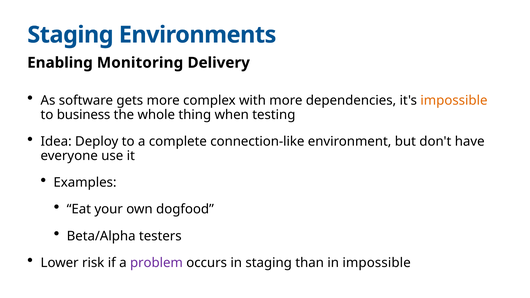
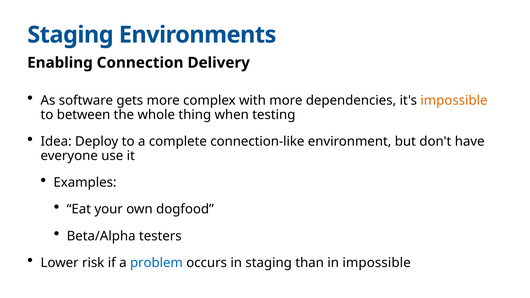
Monitoring: Monitoring -> Connection (140, 63)
business: business -> between (84, 115)
problem colour: purple -> blue (156, 263)
